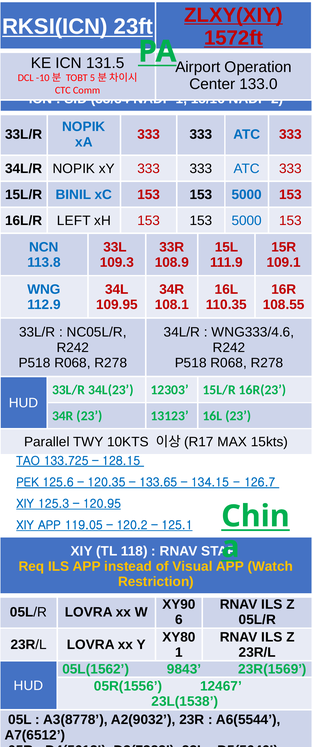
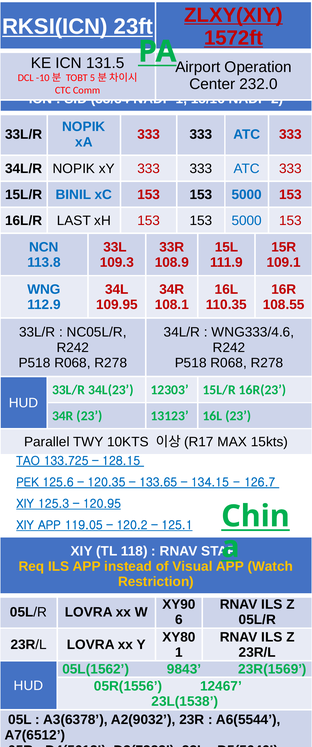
133.0: 133.0 -> 232.0 (259, 84)
LEFT: LEFT -> LAST (74, 220)
A3(8778: A3(8778 -> A3(6378 (75, 719)
